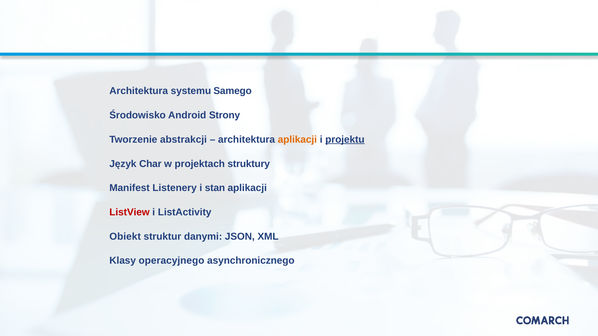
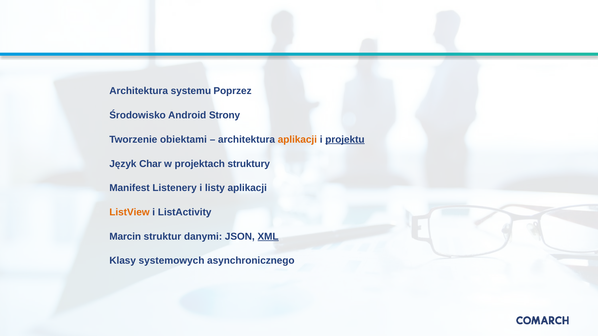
Samego: Samego -> Poprzez (233, 91)
abstrakcji: abstrakcji -> obiektami (183, 140)
stan: stan -> listy (215, 188)
ListView colour: red -> orange (130, 212)
Obiekt: Obiekt -> Marcin (125, 237)
XML underline: none -> present (268, 237)
operacyjnego: operacyjnego -> systemowych (172, 261)
